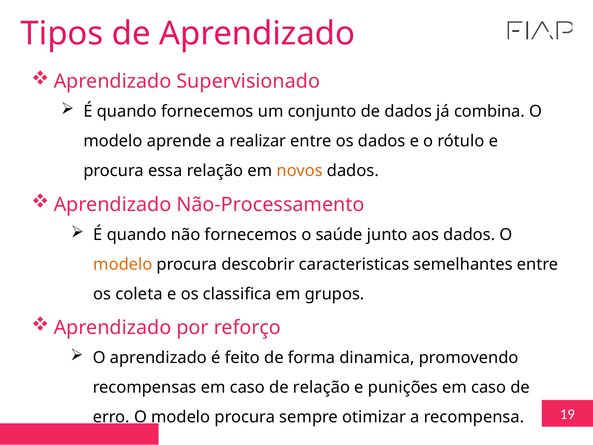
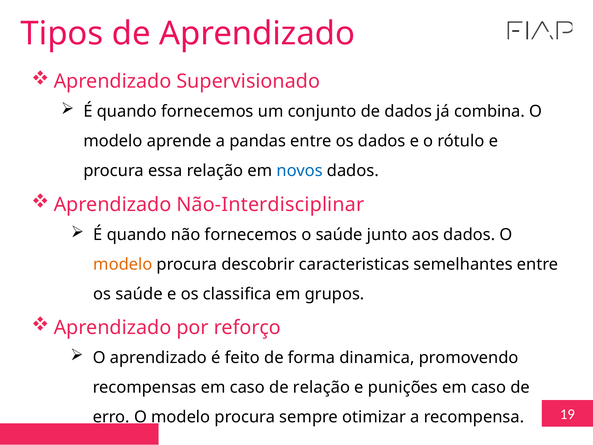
realizar: realizar -> pandas (258, 141)
novos colour: orange -> blue (300, 171)
Não-Processamento: Não-Processamento -> Não-Interdisciplinar (270, 204)
os coleta: coleta -> saúde (139, 294)
